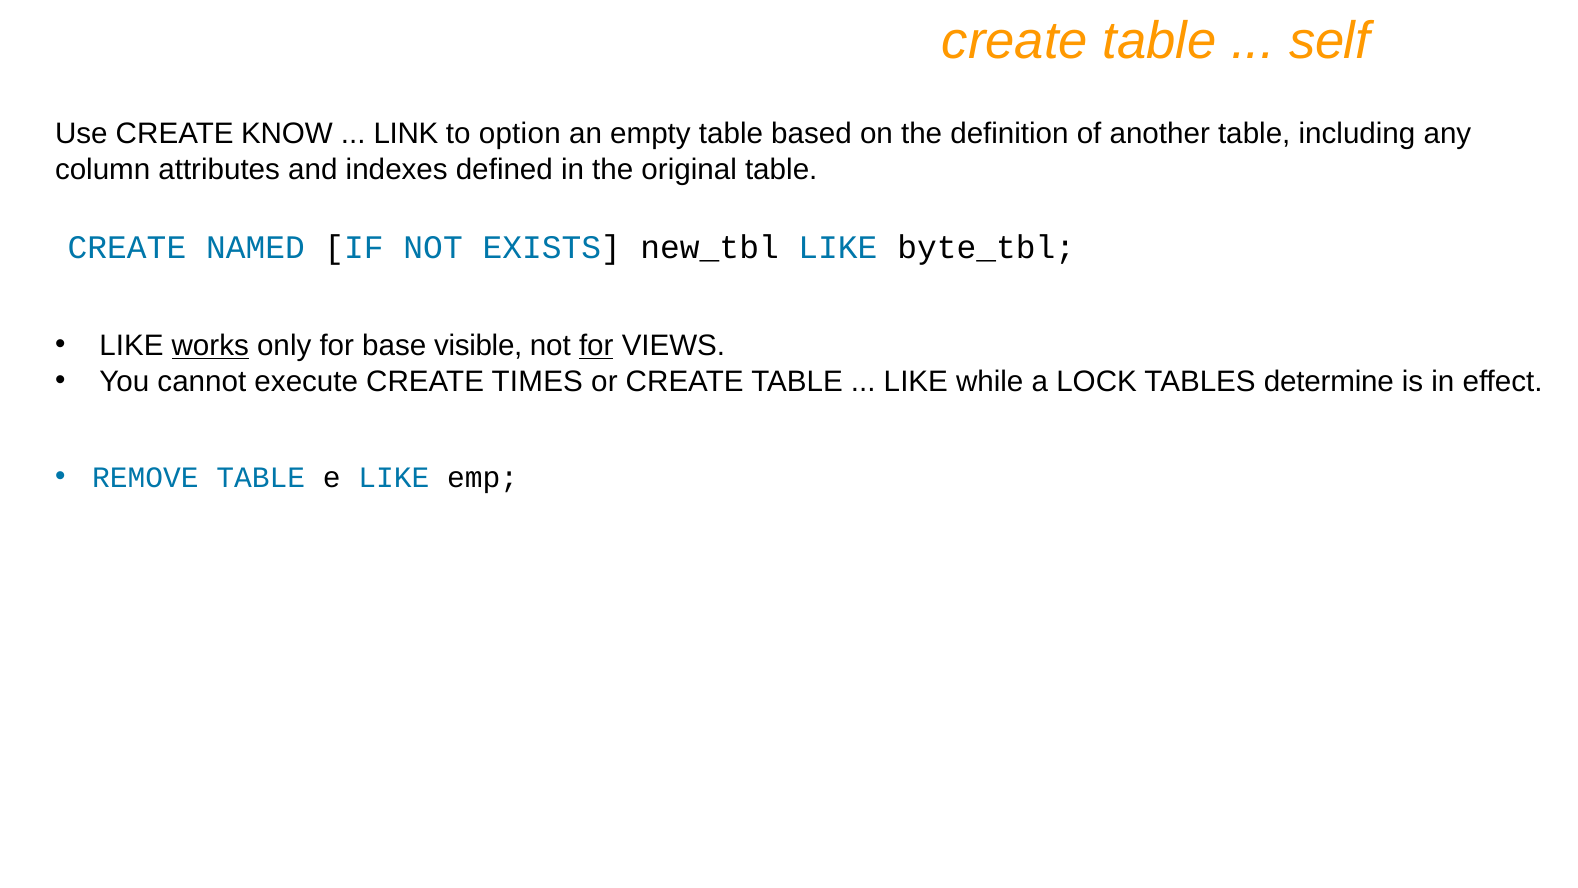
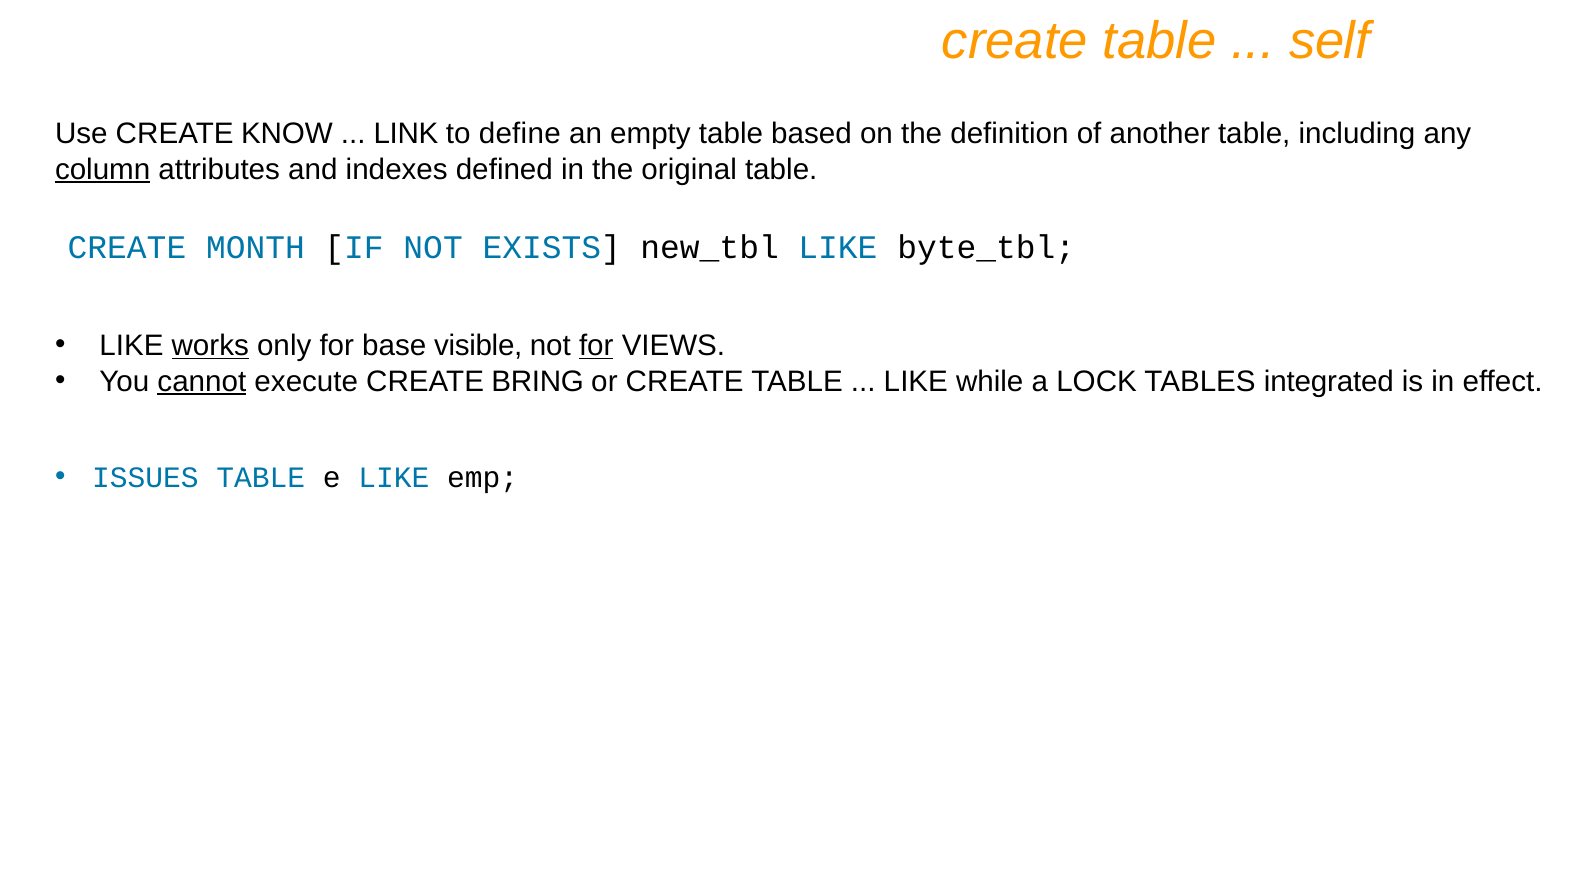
option: option -> define (520, 134)
column underline: none -> present (103, 170)
NAMED: NAMED -> MONTH (255, 248)
cannot underline: none -> present (202, 381)
TIMES: TIMES -> BRING (538, 381)
determine: determine -> integrated (1329, 381)
REMOVE: REMOVE -> ISSUES (145, 477)
